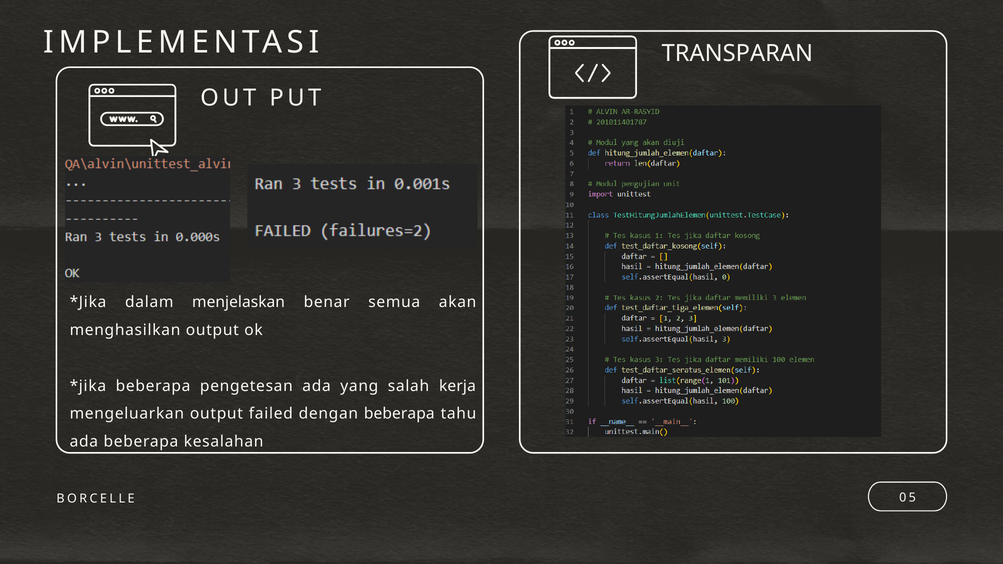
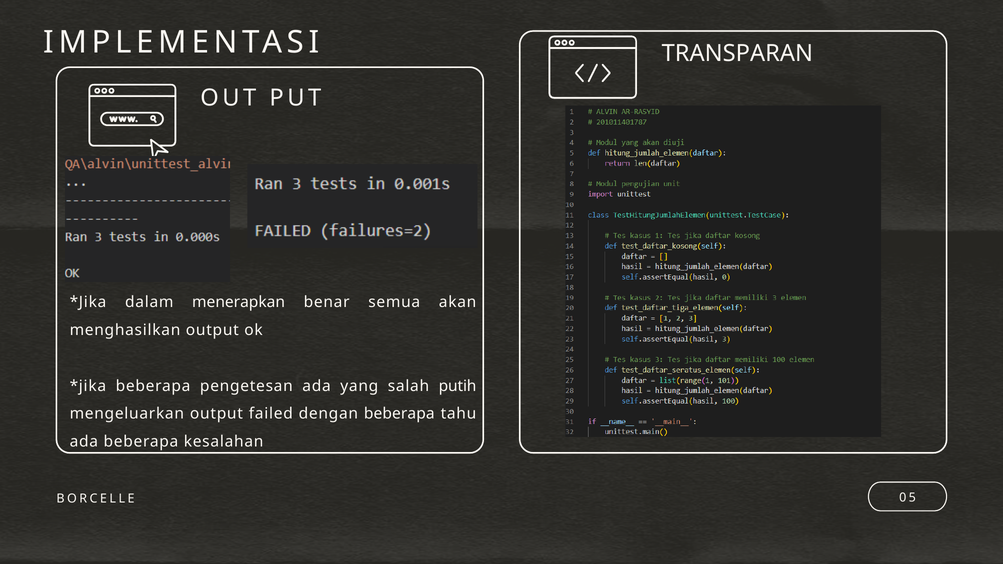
menjelaskan: menjelaskan -> menerapkan (239, 302)
kerja: kerja -> putih (458, 386)
